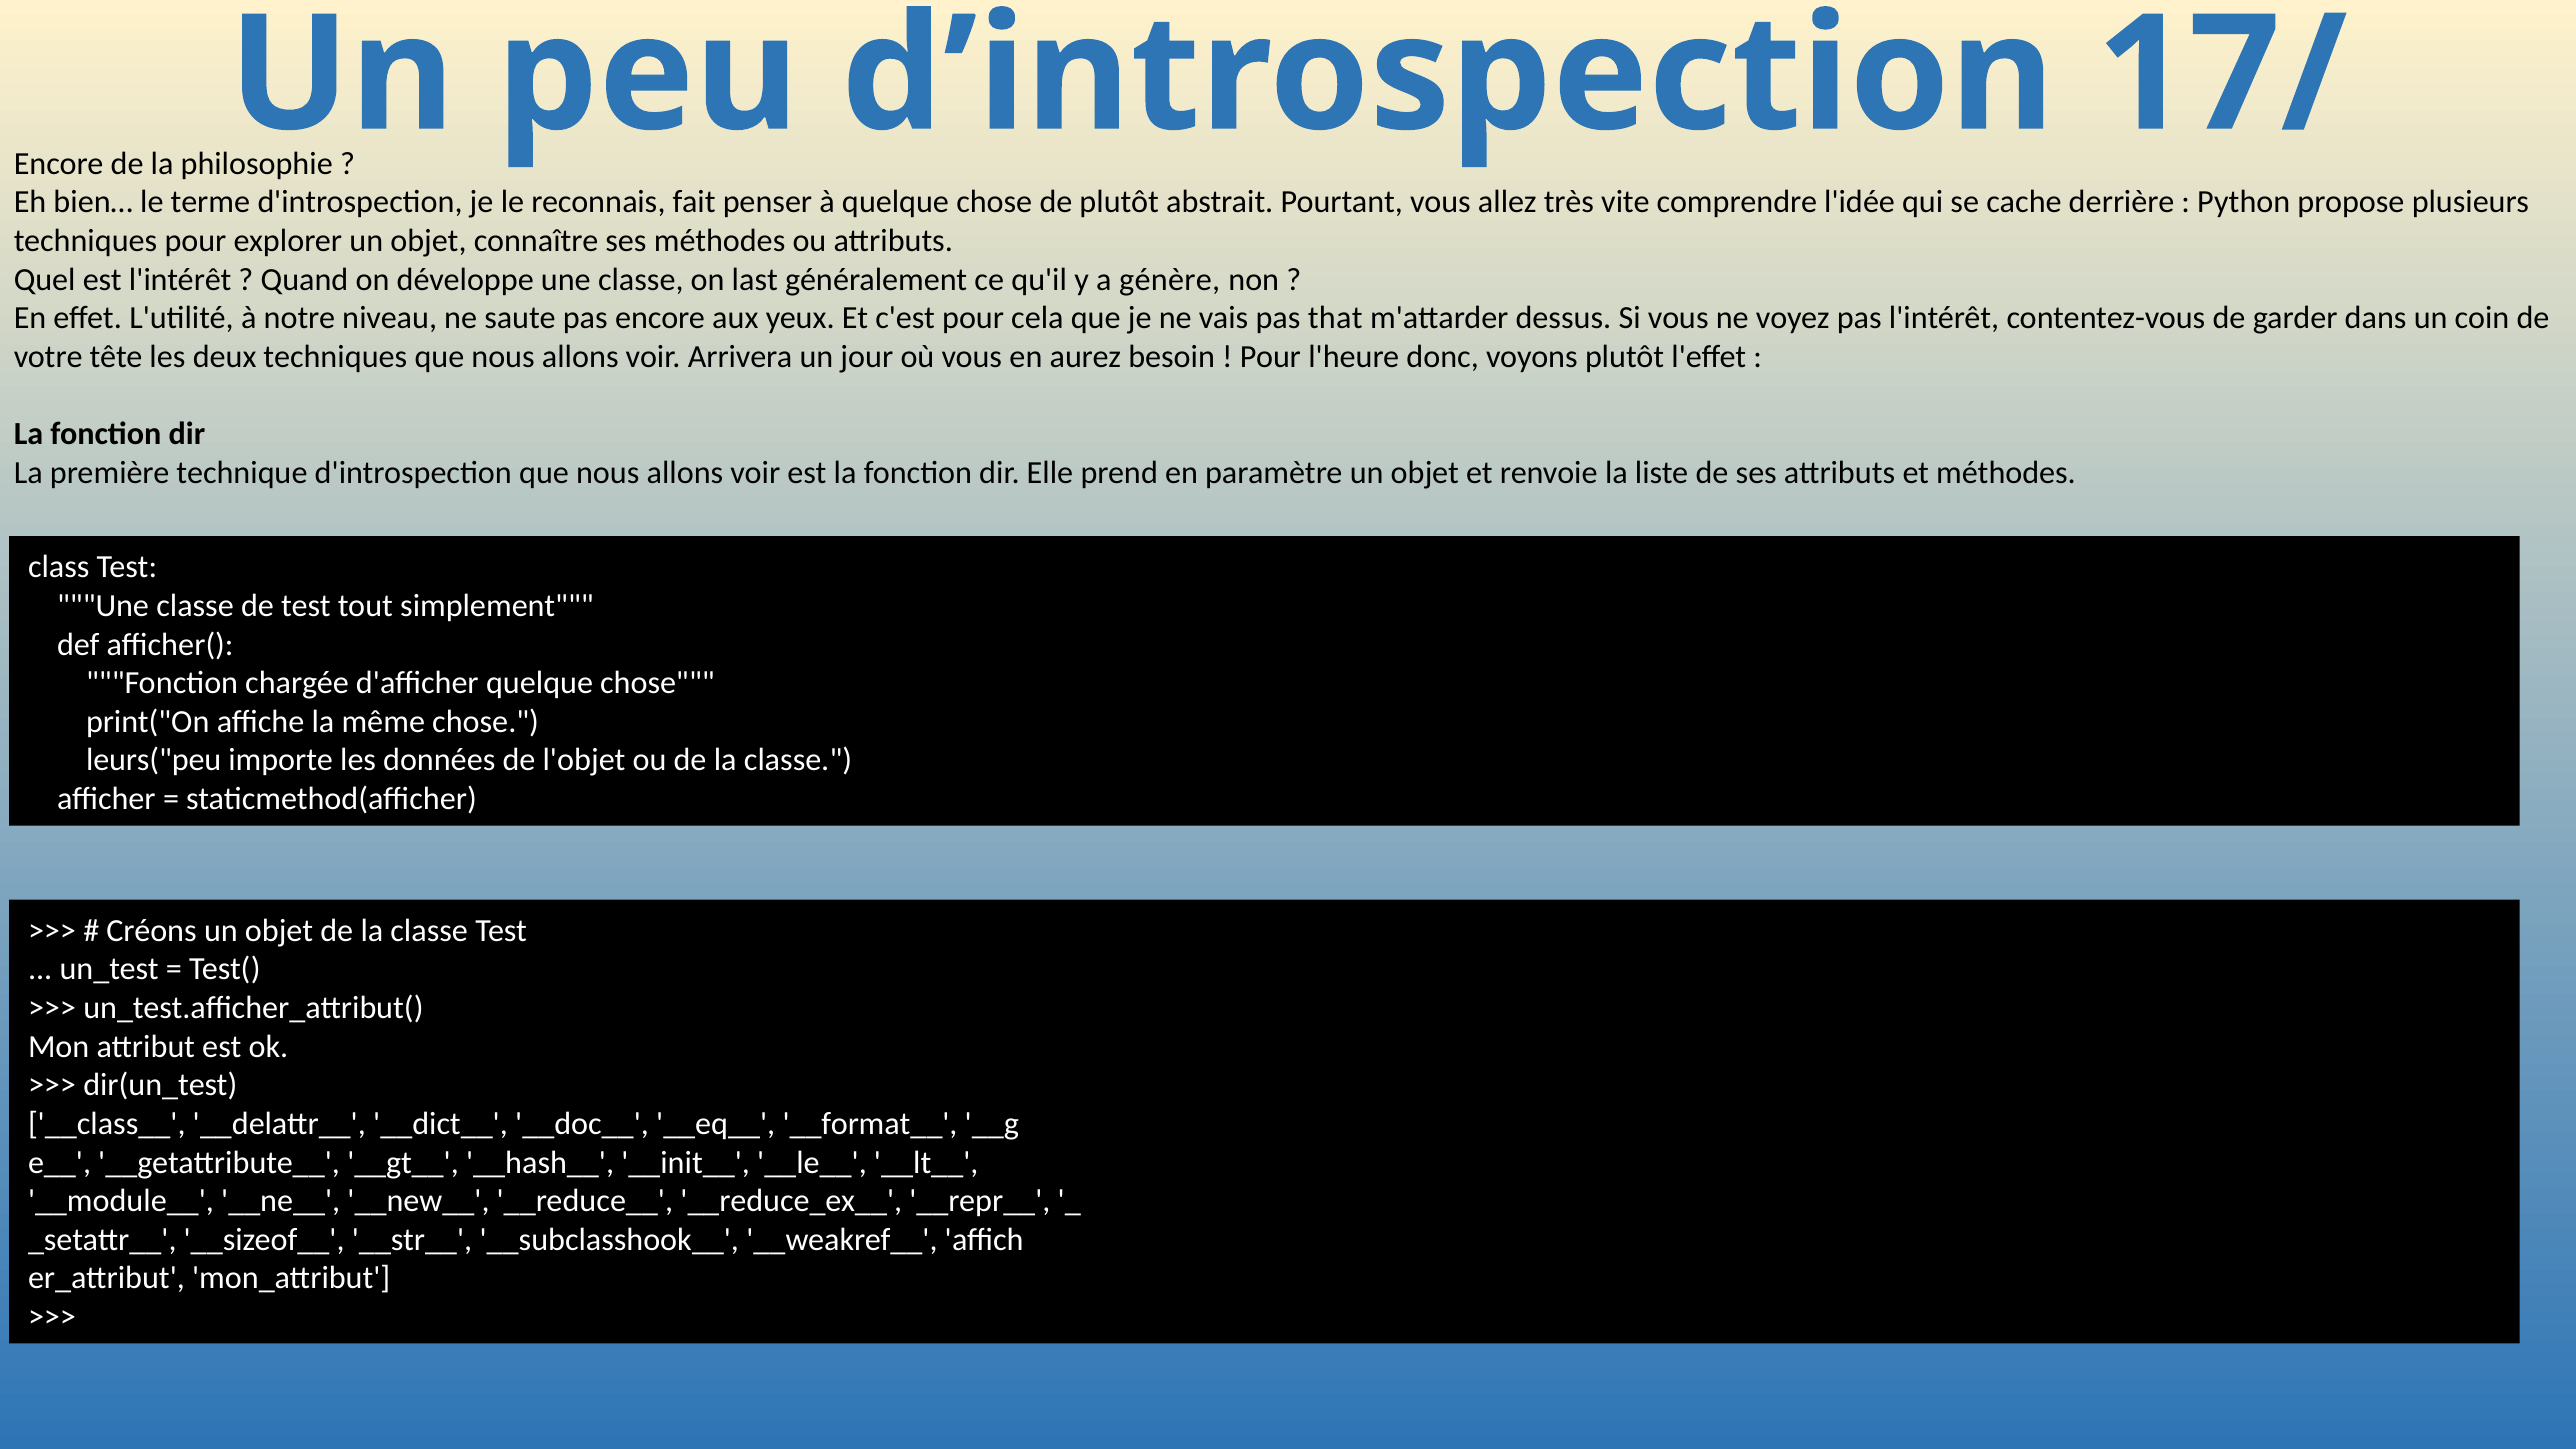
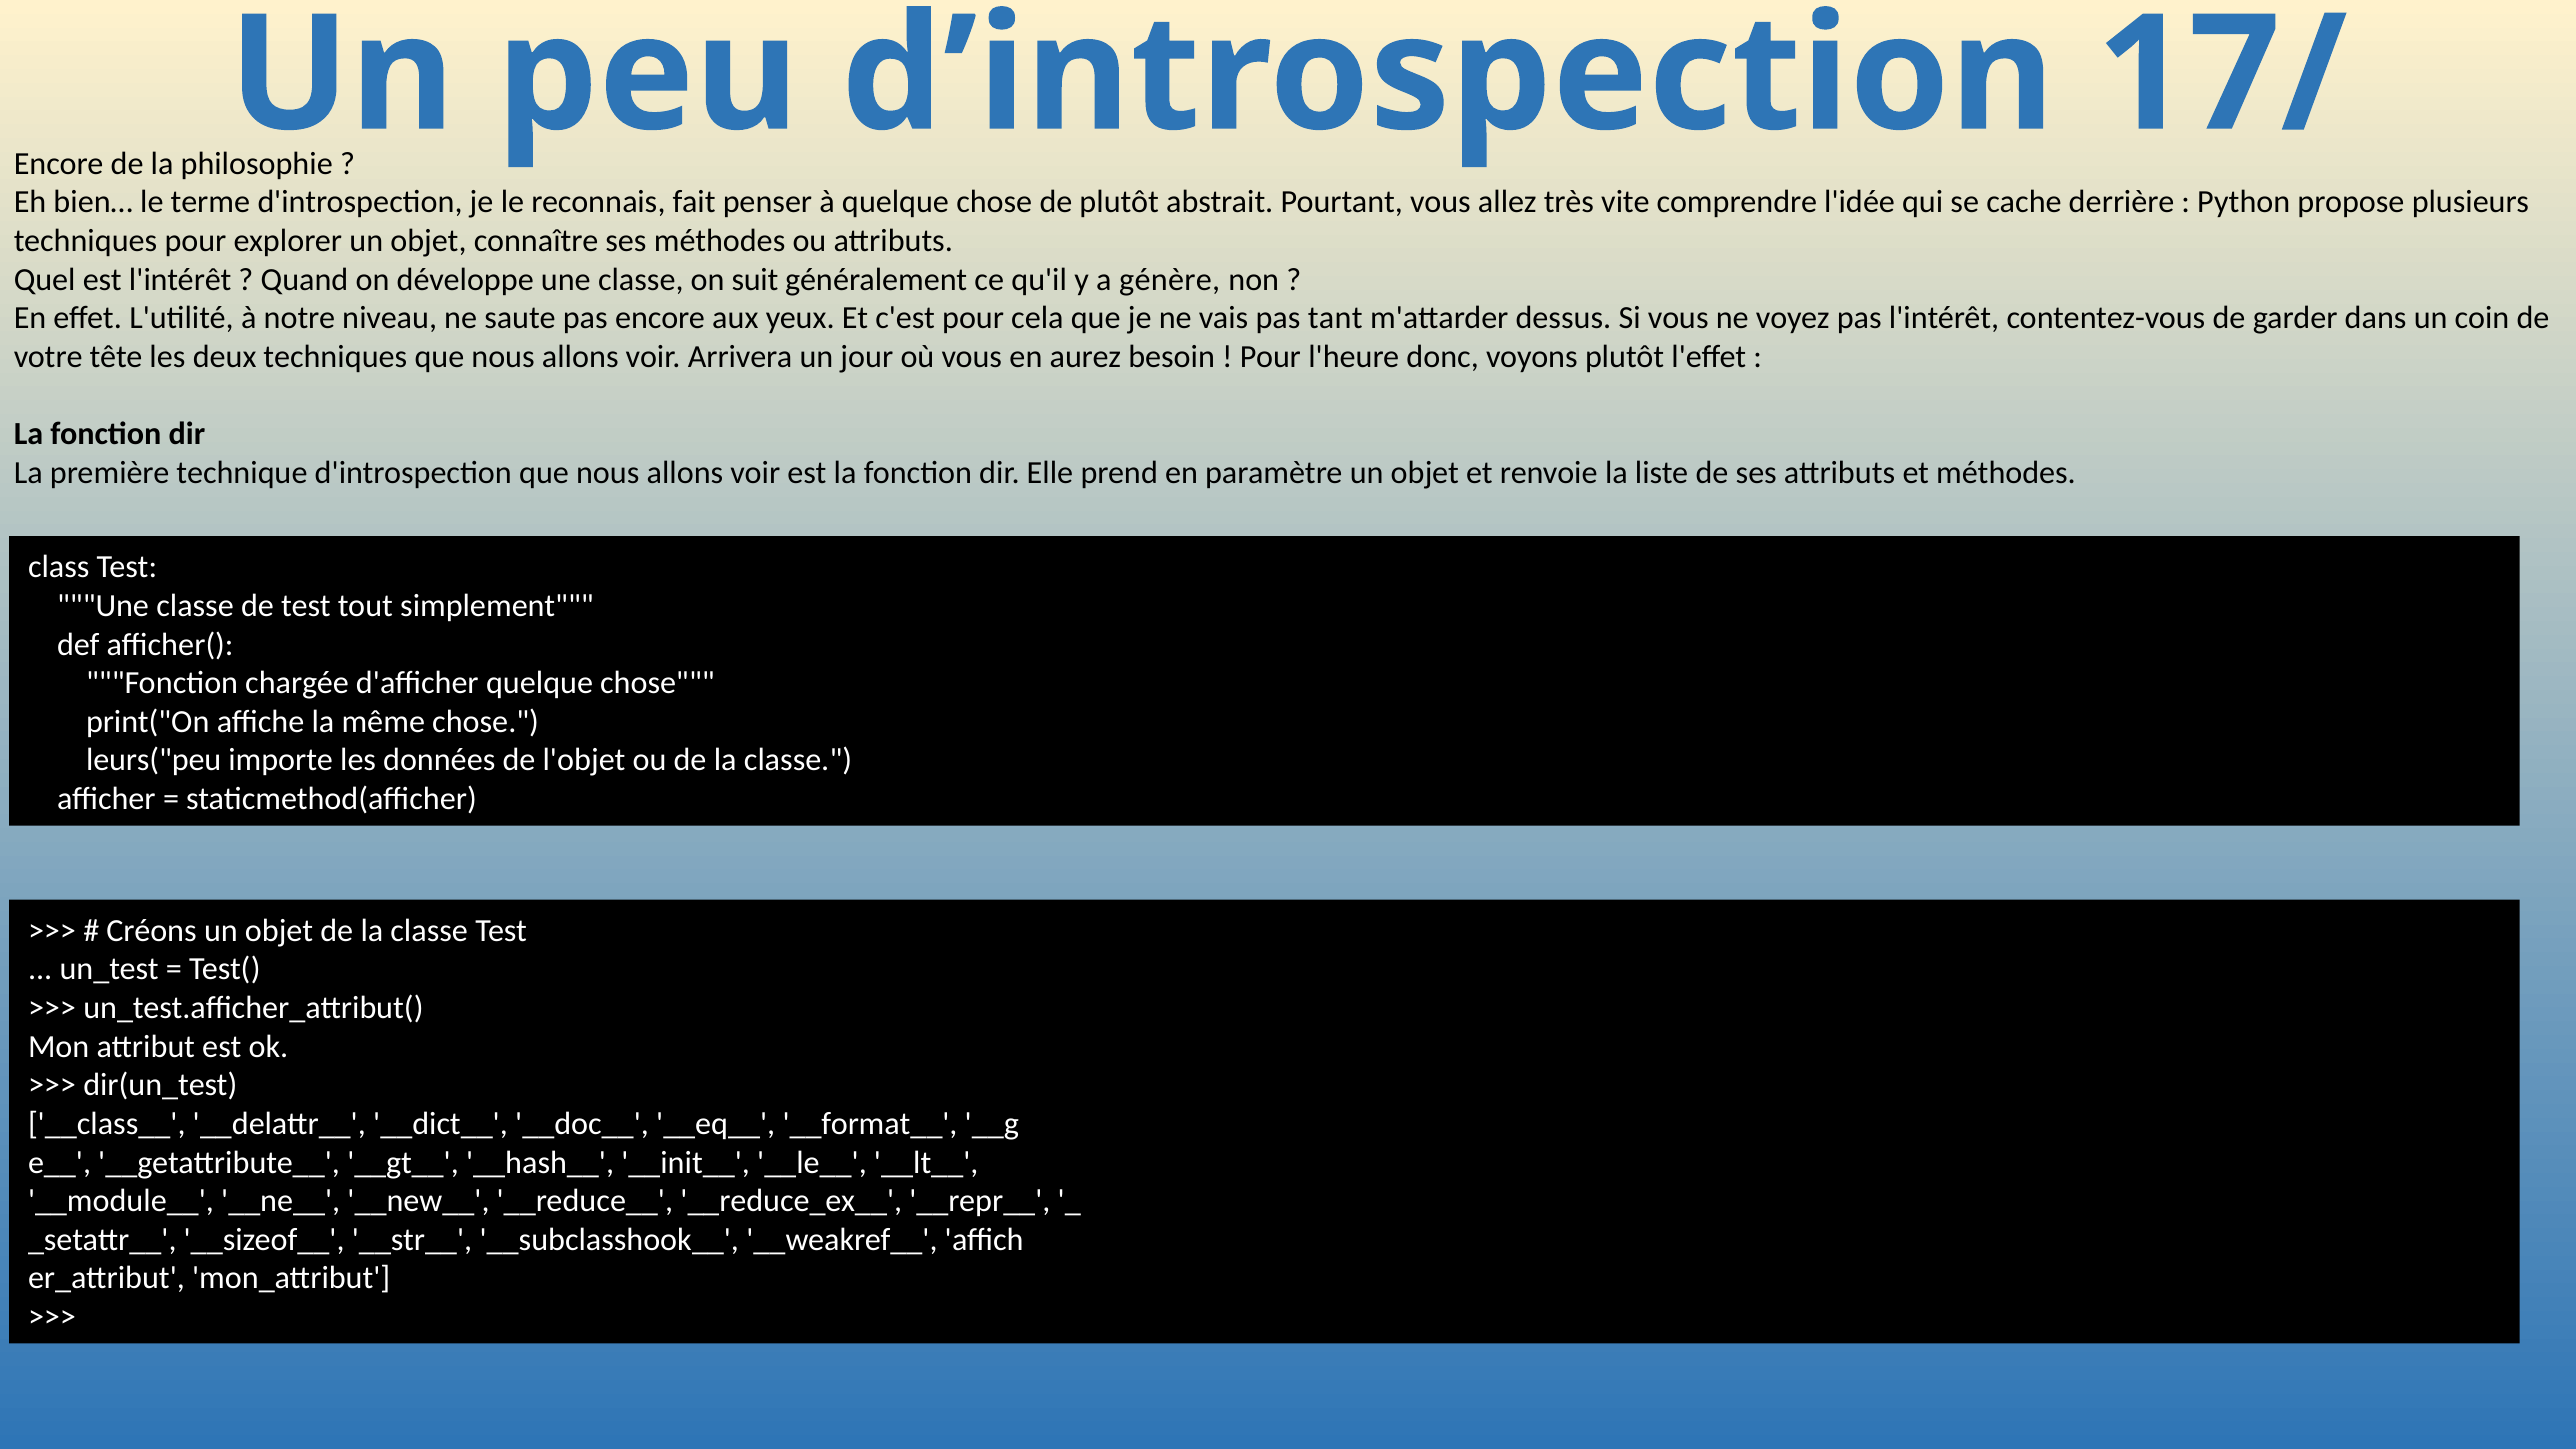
last: last -> suit (755, 279)
that: that -> tant (1335, 318)
